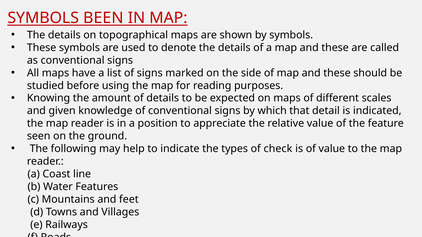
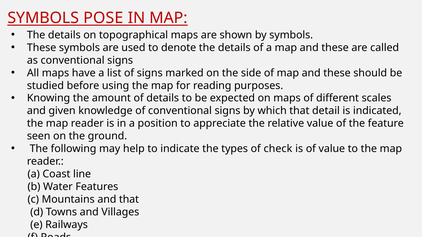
BEEN: BEEN -> POSE (103, 18)
and feet: feet -> that (129, 200)
